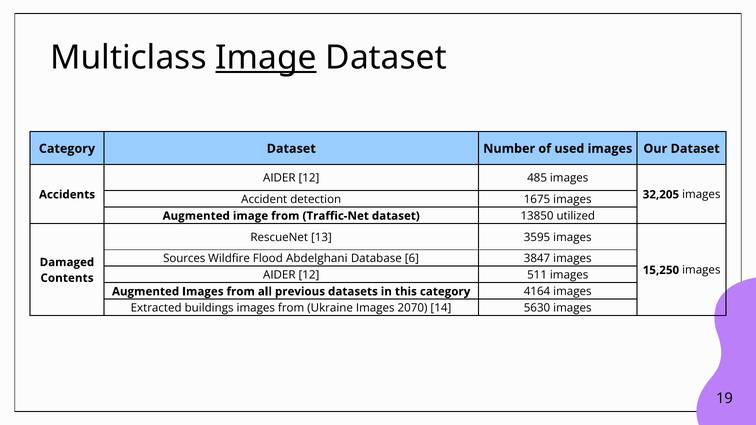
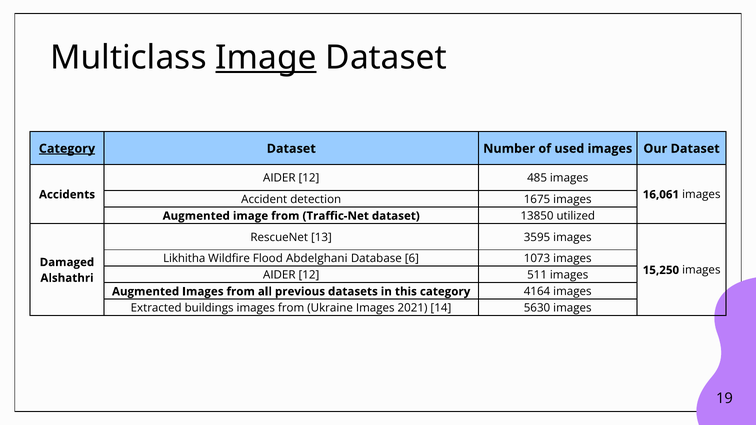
Category underline: none -> present (67, 149)
32,205: 32,205 -> 16,061 (661, 195)
Sources: Sources -> Likhitha (184, 259)
3847: 3847 -> 1073 (537, 259)
Contents: Contents -> Alshathri (67, 278)
2070: 2070 -> 2021 (412, 308)
